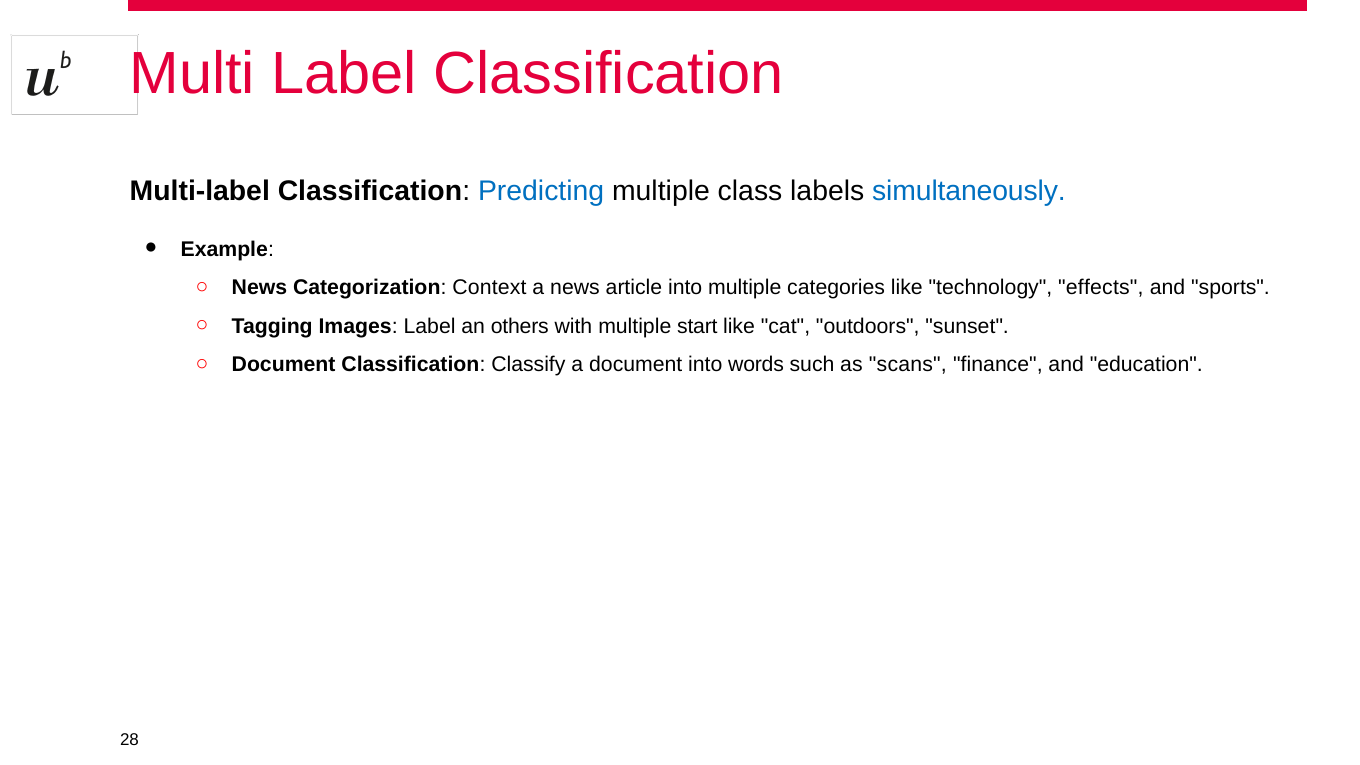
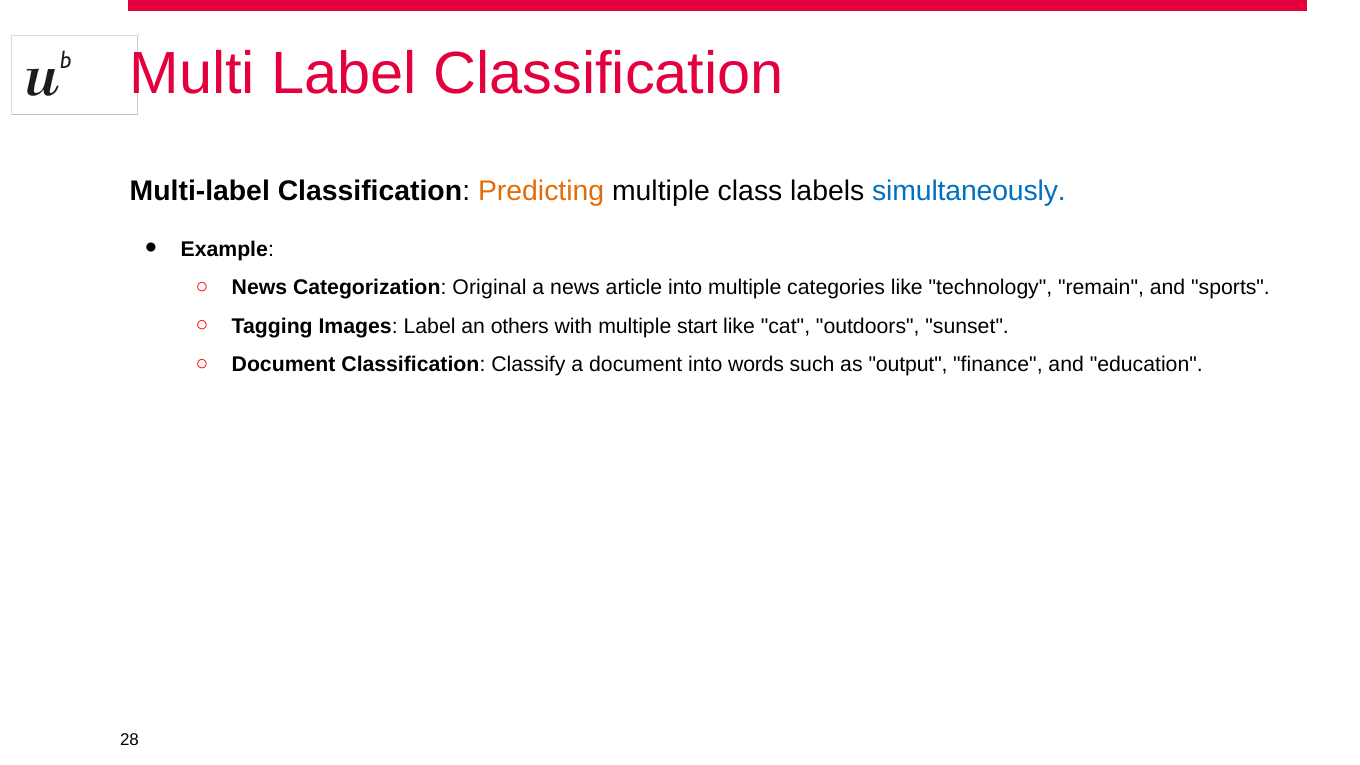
Predicting colour: blue -> orange (541, 191)
Context: Context -> Original (489, 288)
effects: effects -> remain (1101, 288)
scans: scans -> output (908, 364)
